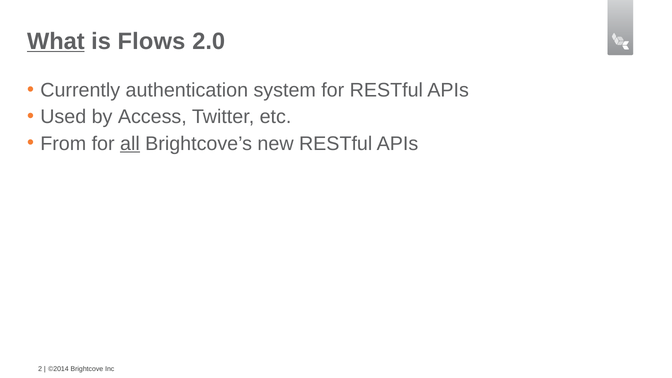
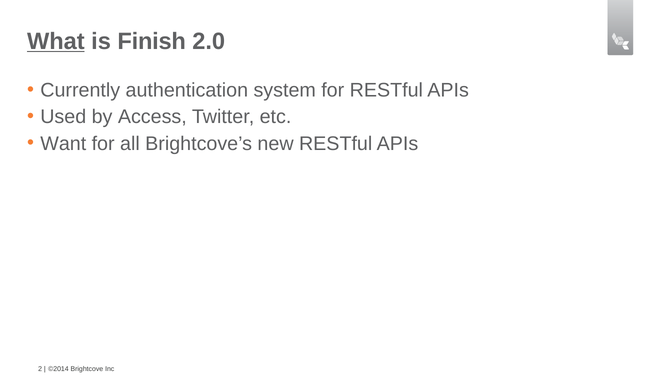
Flows: Flows -> Finish (152, 41)
From: From -> Want (63, 144)
all underline: present -> none (130, 144)
